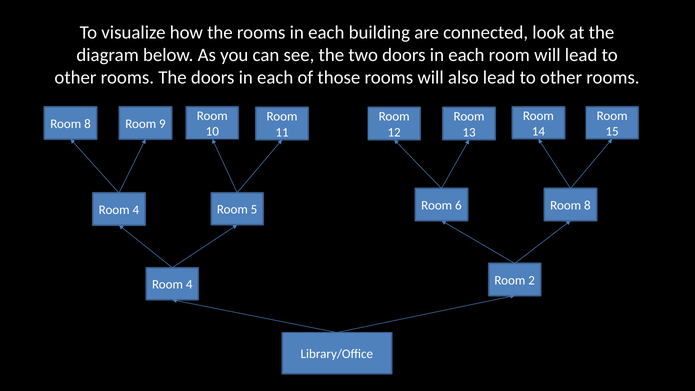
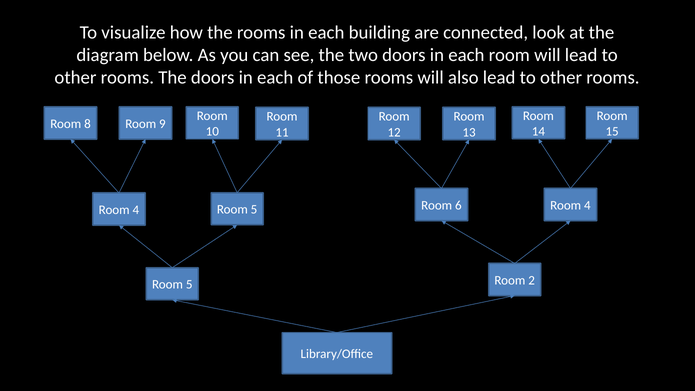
4 Room 8: 8 -> 4 (587, 205)
4: 4 -> 5 (189, 285)
